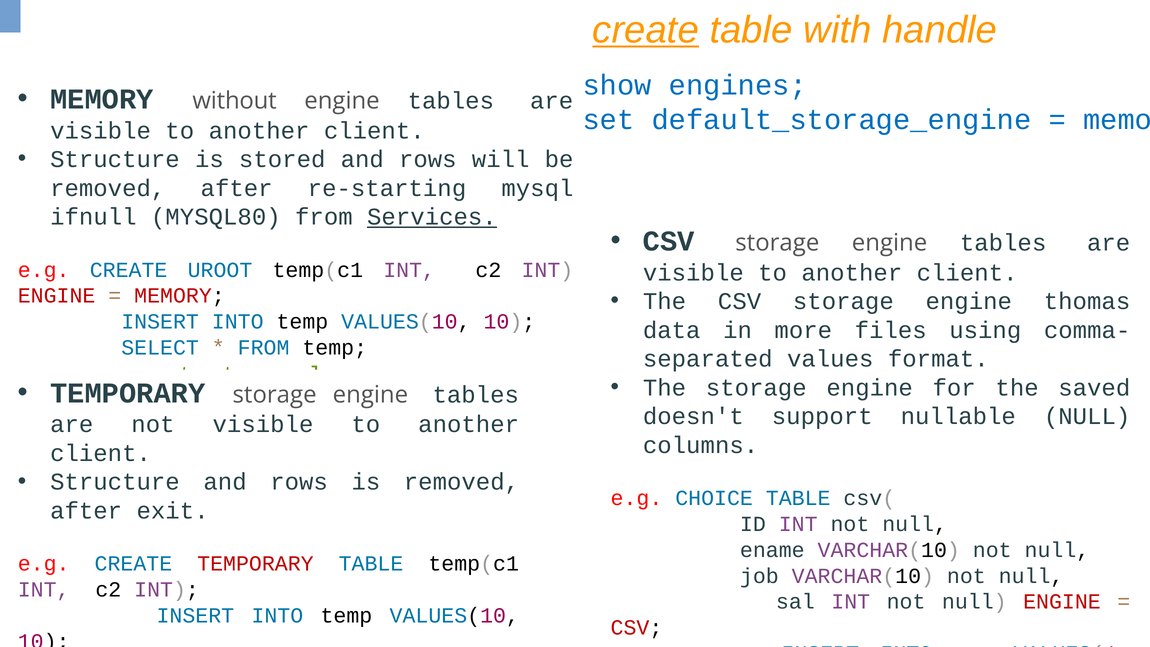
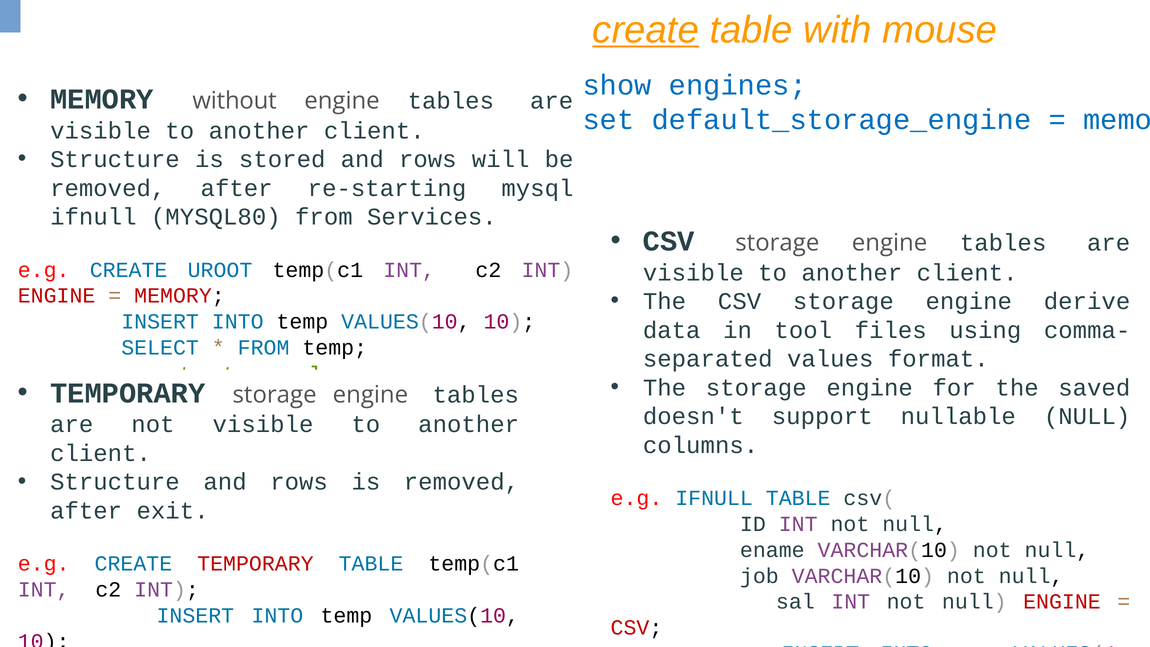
handle: handle -> mouse (940, 30)
Services underline: present -> none (432, 217)
thomas: thomas -> derive (1087, 301)
more: more -> tool (803, 330)
e.g CHOICE: CHOICE -> IFNULL (714, 498)
